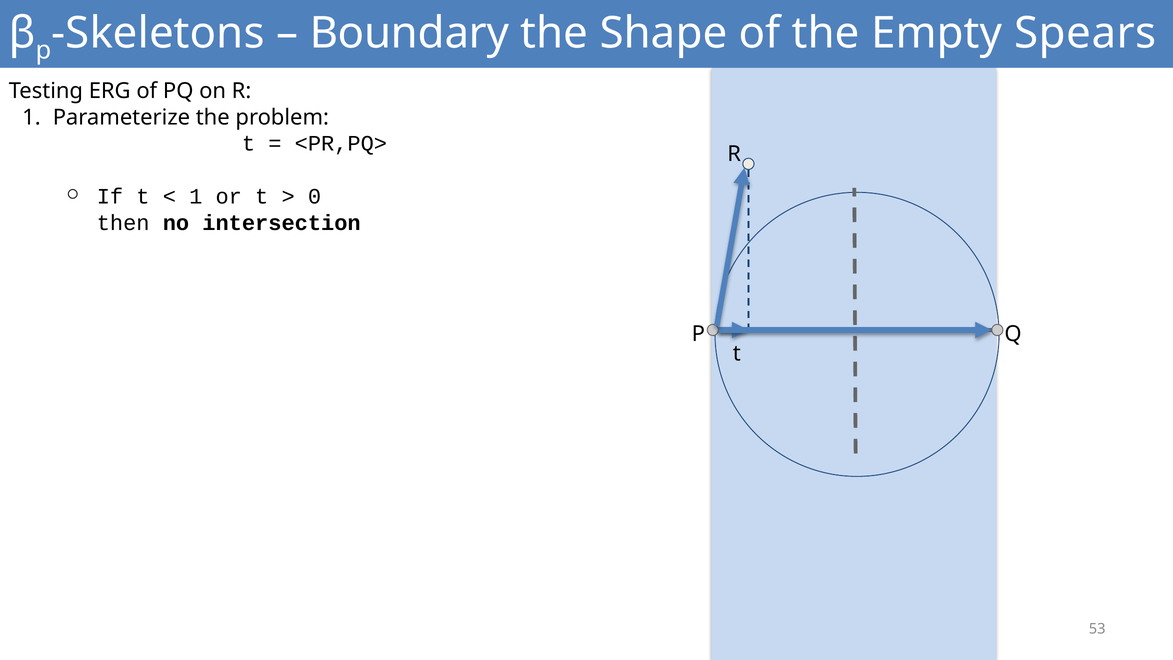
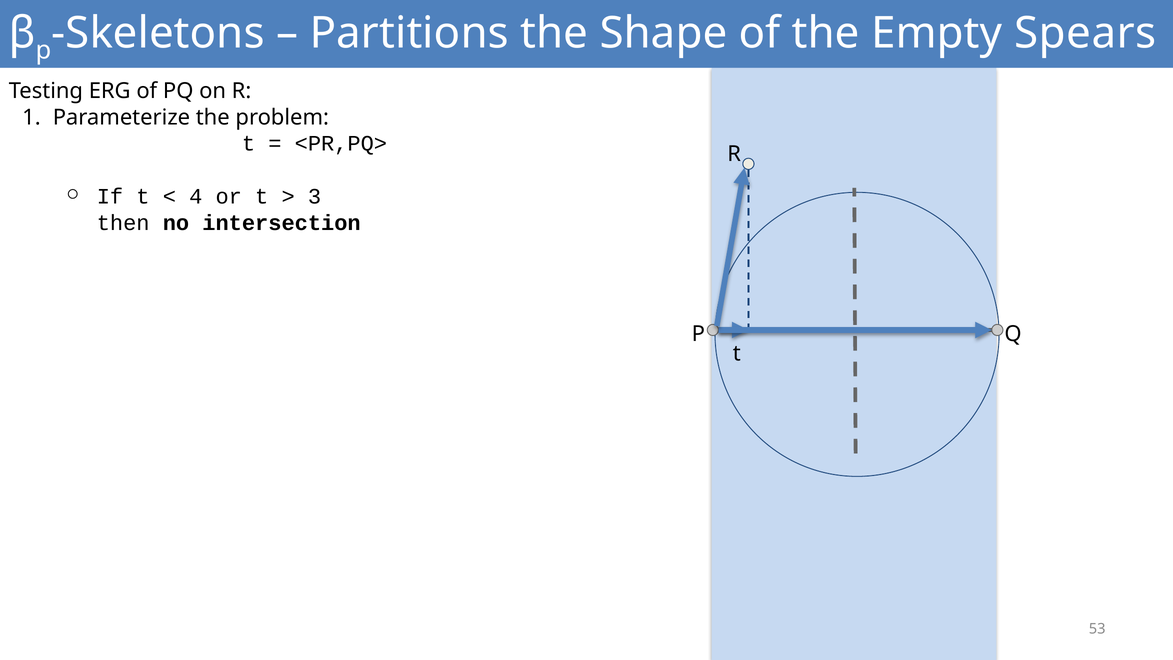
Boundary: Boundary -> Partitions (409, 33)
1: 1 -> 4 (196, 196)
0: 0 -> 3 (315, 196)
